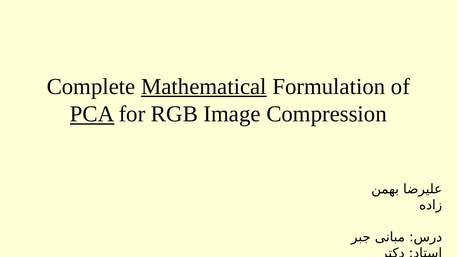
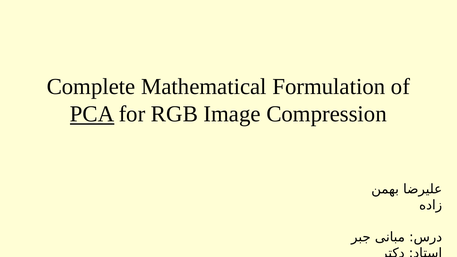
Mathematical underline: present -> none (204, 87)
